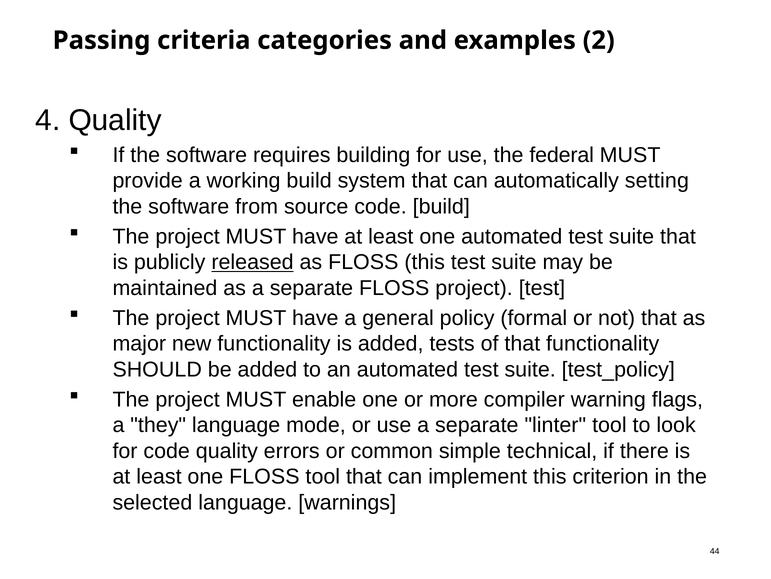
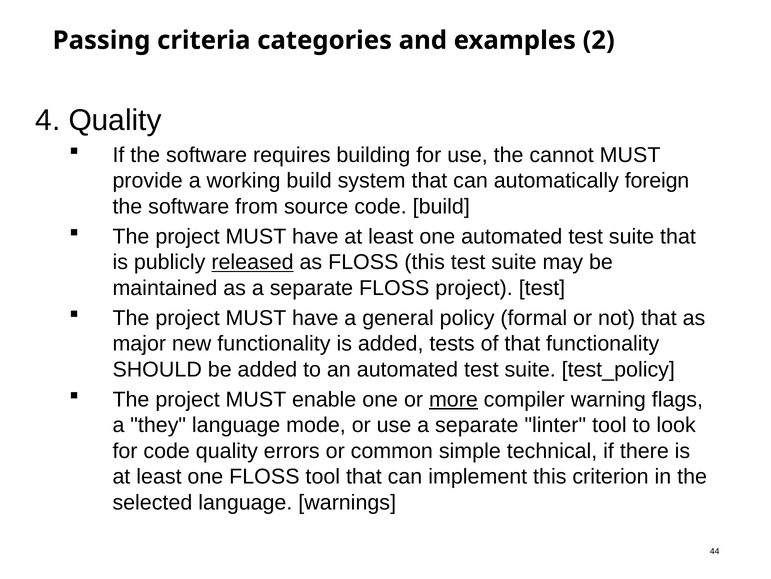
federal: federal -> cannot (562, 155)
setting: setting -> foreign (657, 181)
more underline: none -> present (453, 399)
